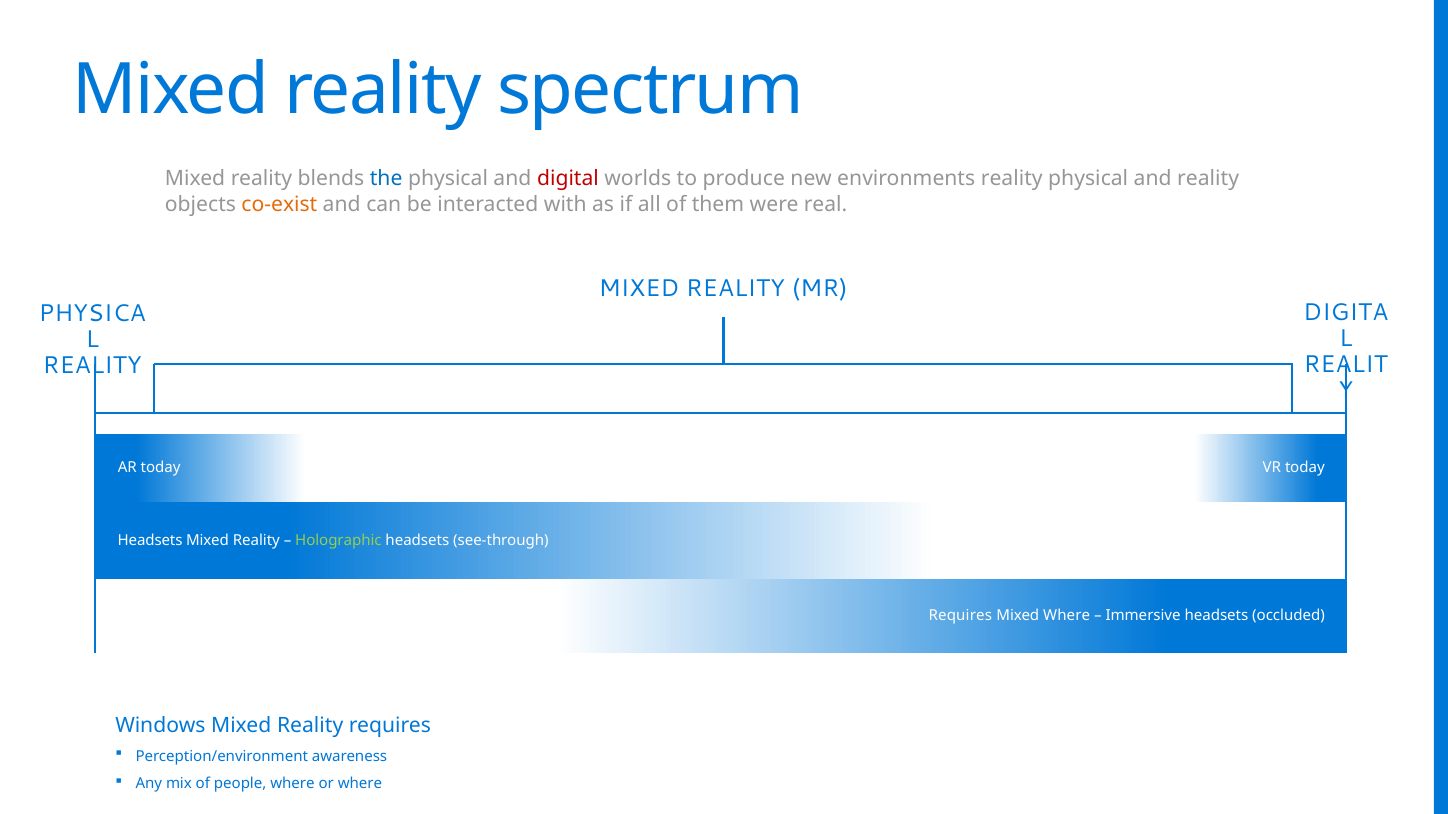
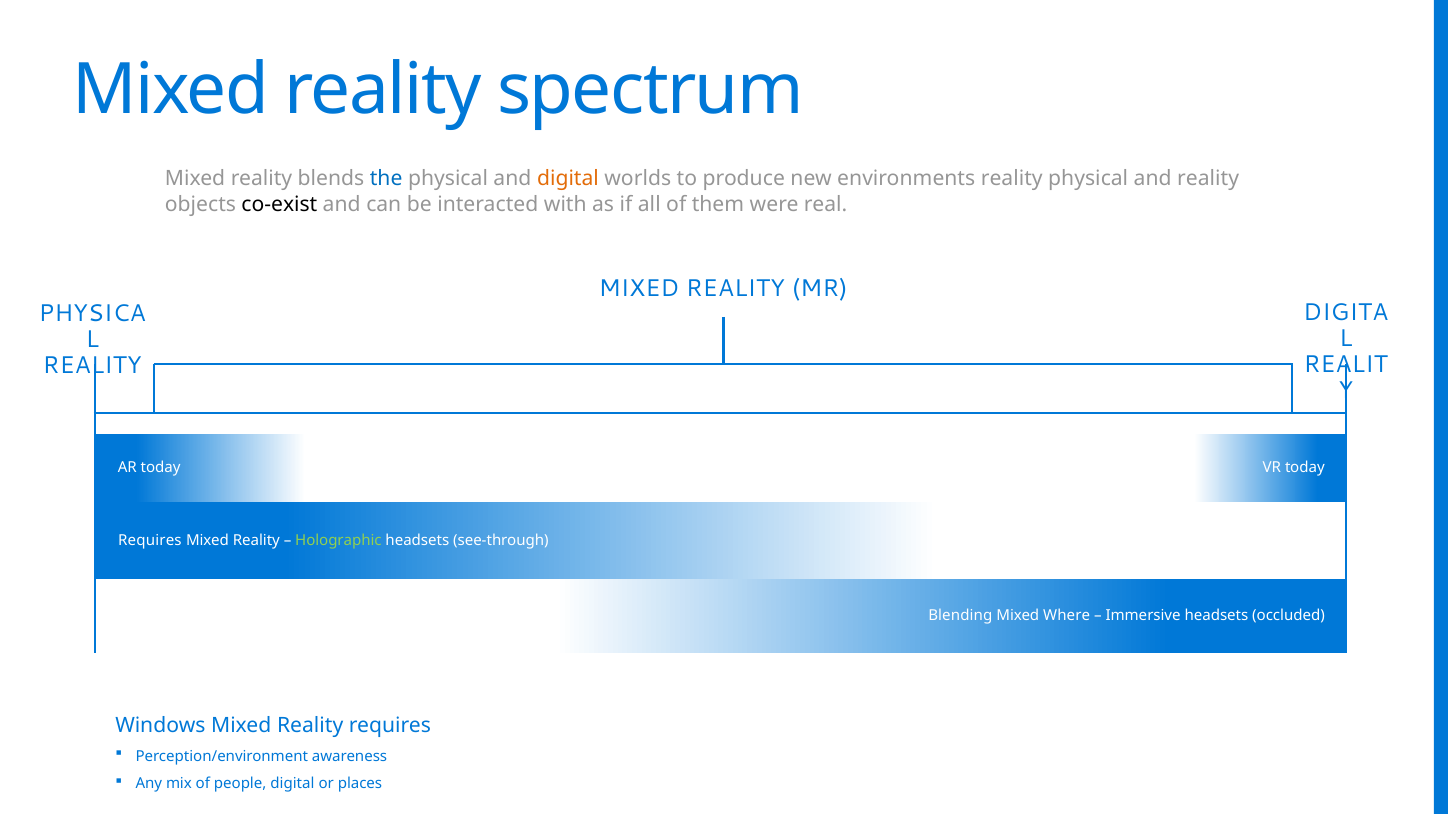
digital colour: red -> orange (568, 179)
co-exist colour: orange -> black (279, 204)
Headsets: Headsets -> Requires (150, 541)
Requires: Requires -> Blending (960, 616)
people where: where -> digital (292, 784)
or where: where -> places (360, 784)
